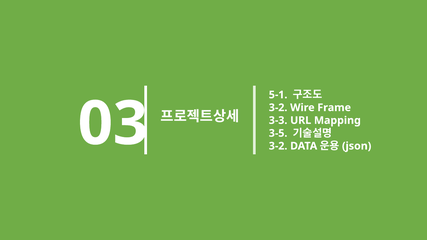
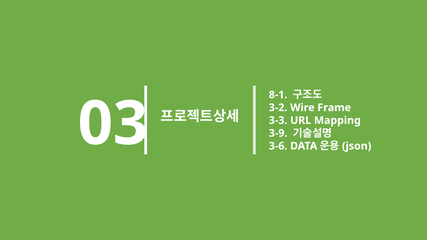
5-1: 5-1 -> 8-1 (278, 95)
3-5: 3-5 -> 3-9 (278, 133)
3-2: 3-2 -> 3-6 (278, 146)
